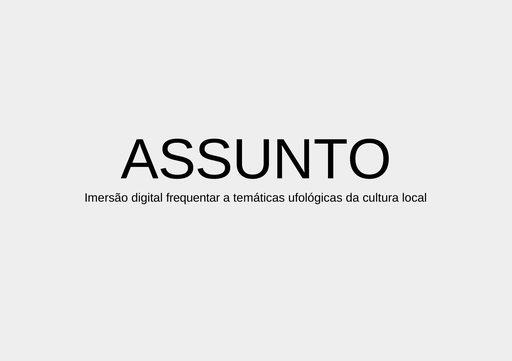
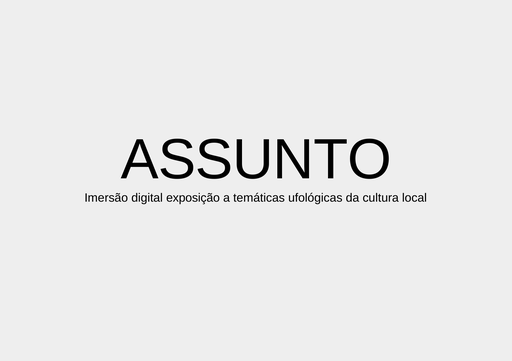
frequentar: frequentar -> exposição (193, 198)
